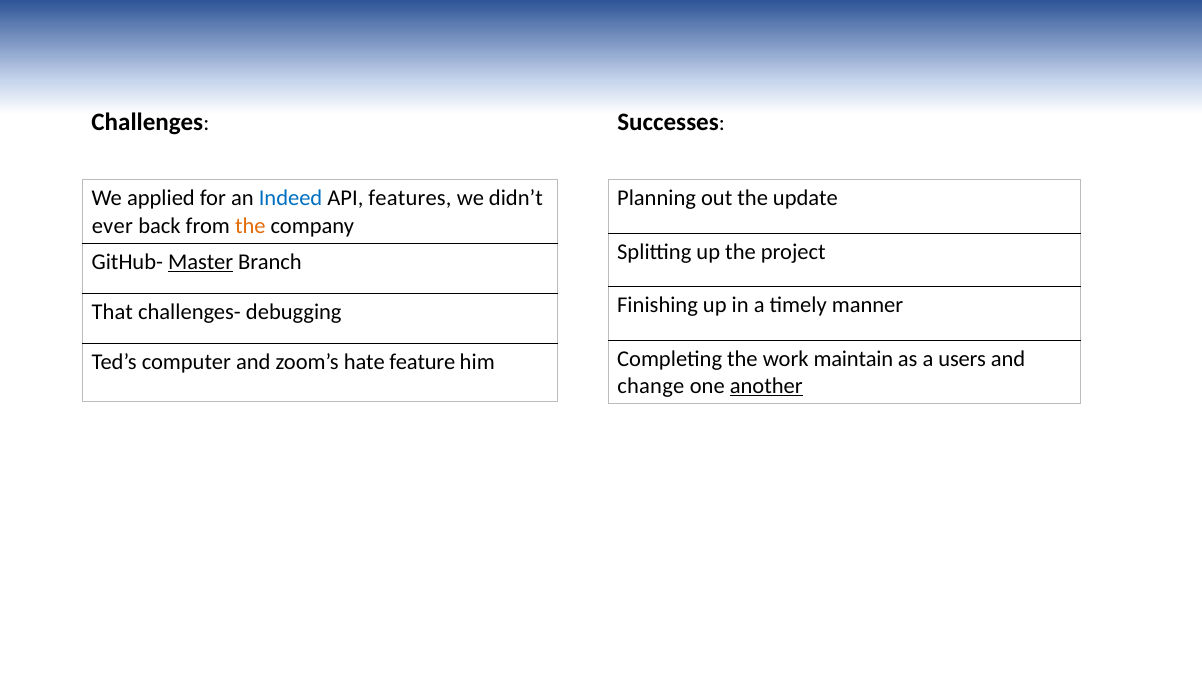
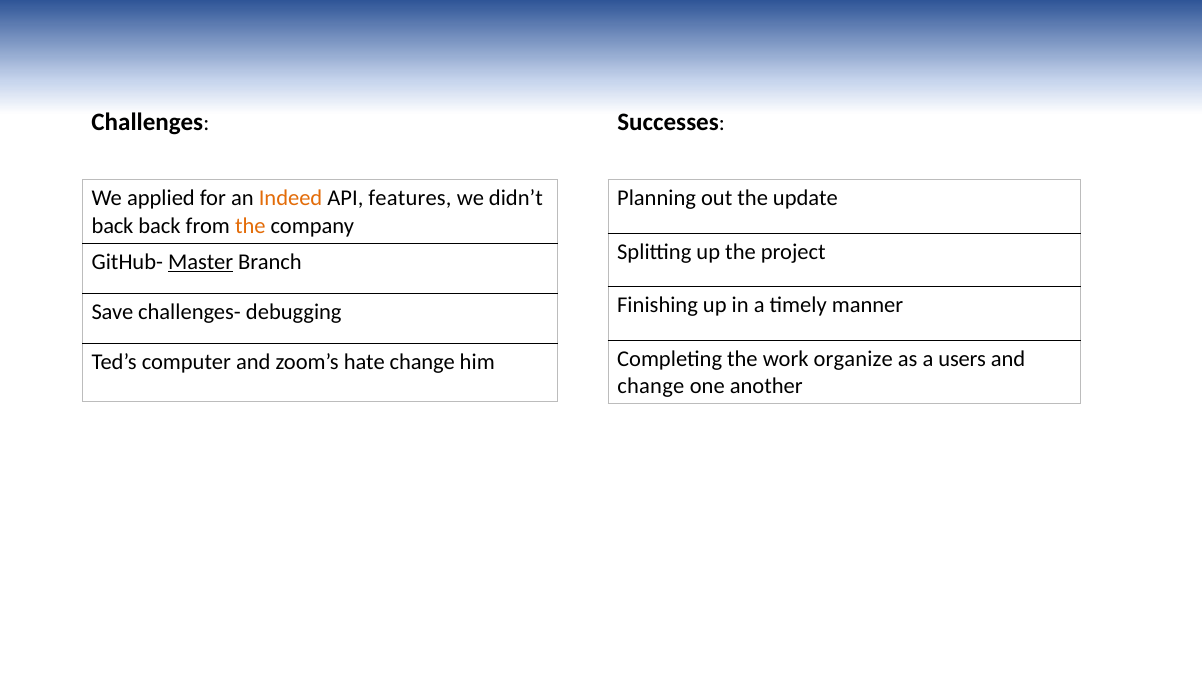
Indeed colour: blue -> orange (291, 199)
ever: ever -> back (113, 226)
That: That -> Save (112, 312)
maintain: maintain -> organize (853, 359)
hate feature: feature -> change (422, 362)
another underline: present -> none (766, 386)
